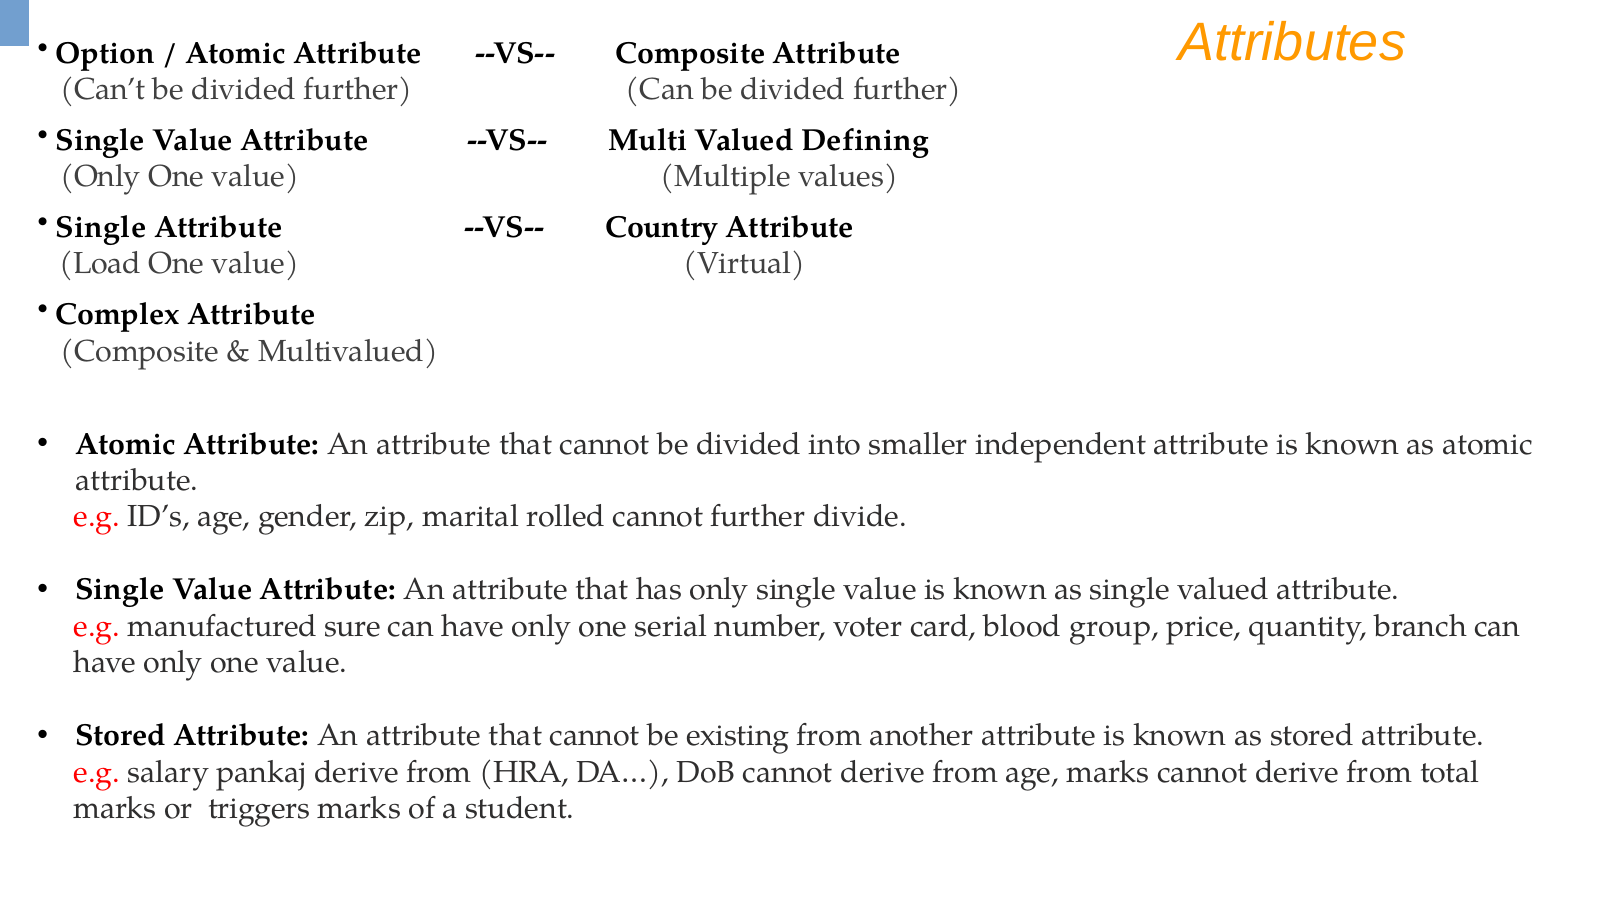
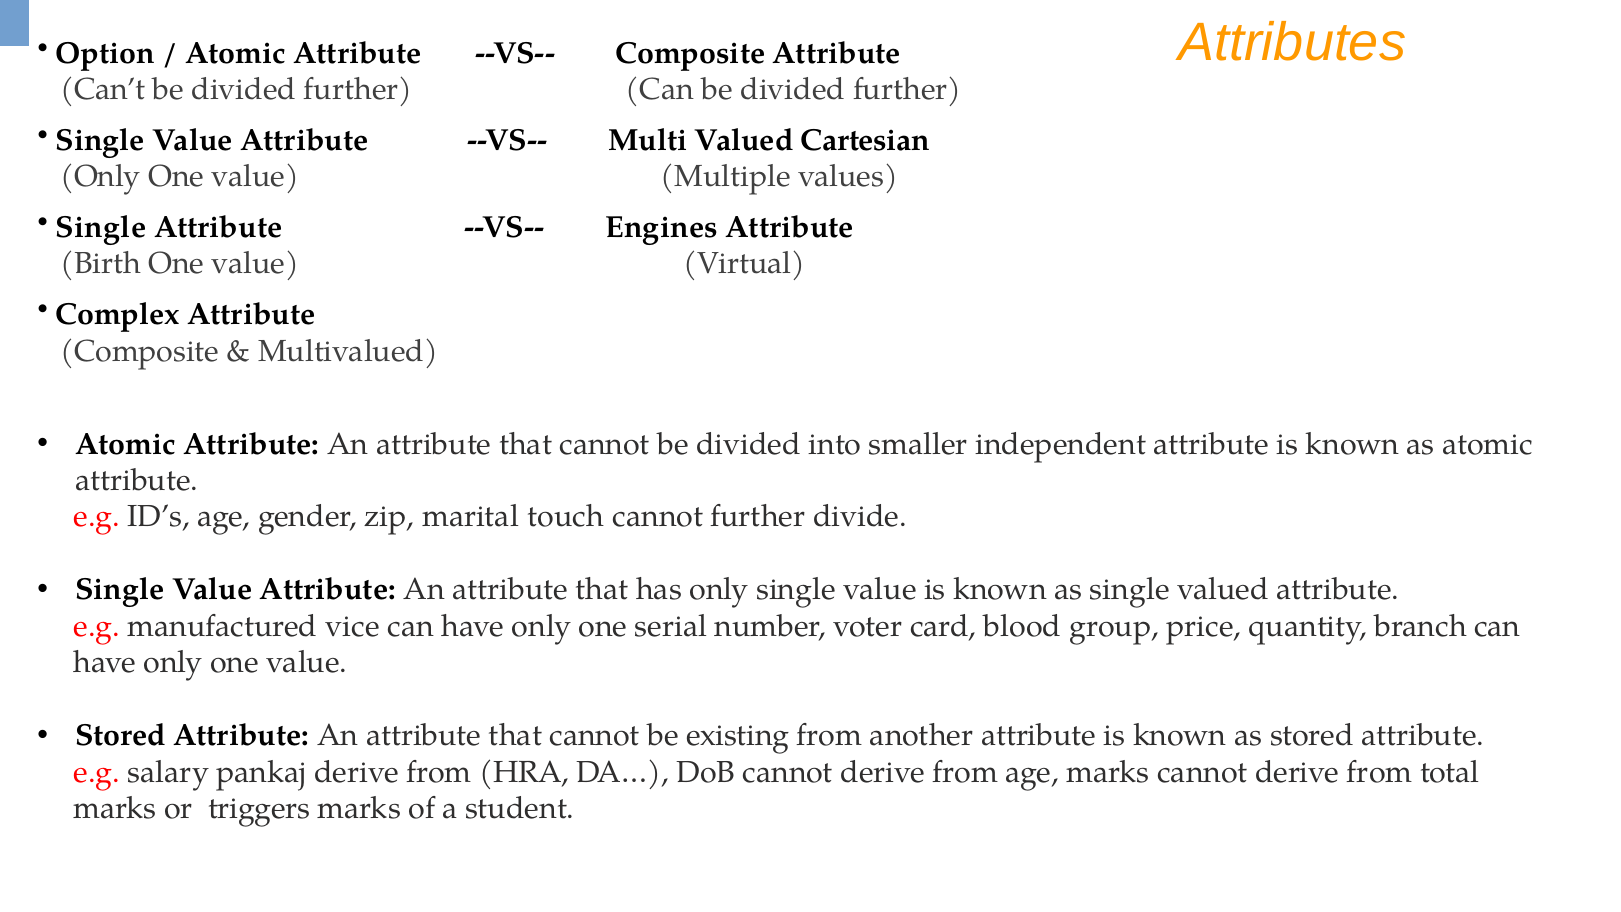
Defining: Defining -> Cartesian (866, 140)
Country: Country -> Engines (662, 227)
Load: Load -> Birth (101, 264)
rolled: rolled -> touch (566, 517)
sure: sure -> vice (353, 626)
